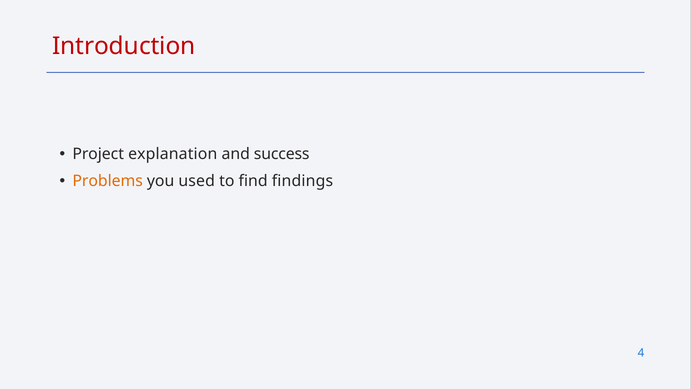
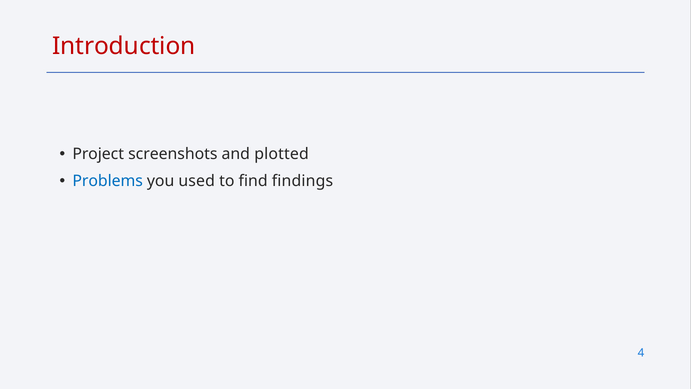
explanation: explanation -> screenshots (173, 154)
success: success -> plotted (282, 154)
Problems colour: orange -> blue (108, 181)
